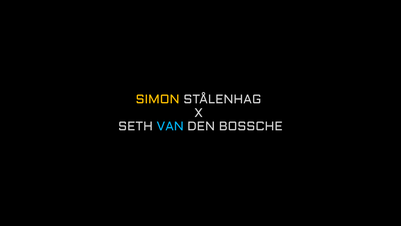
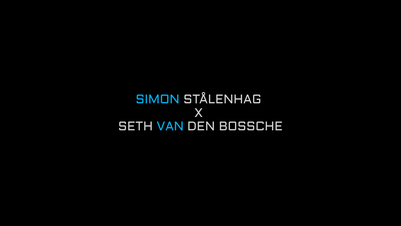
SIMON colour: yellow -> light blue (158, 99)
